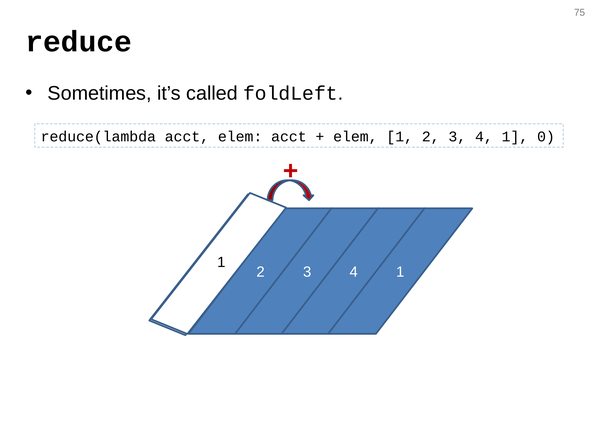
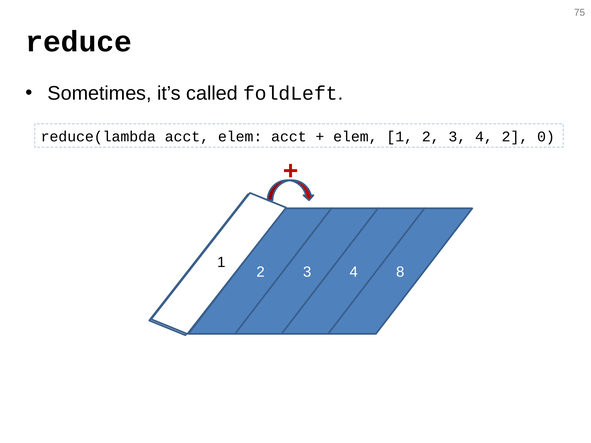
1: 1 -> 2 (515, 137)
1: 1 -> 8 (400, 272)
